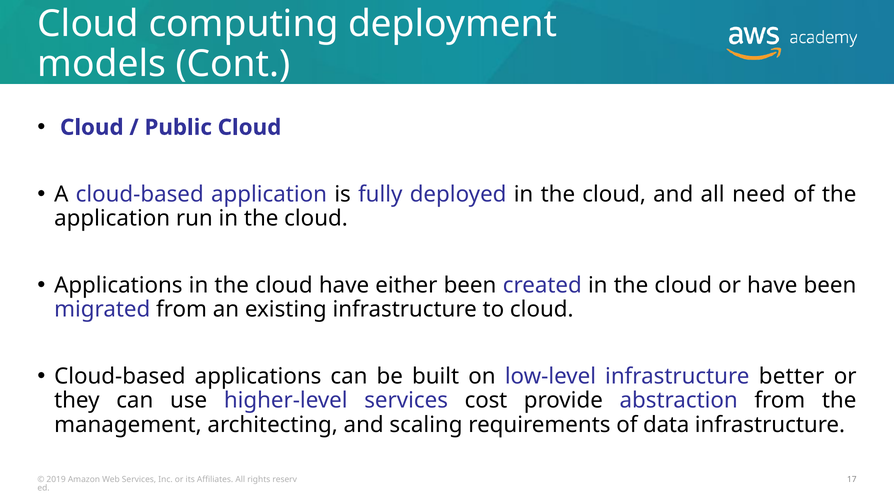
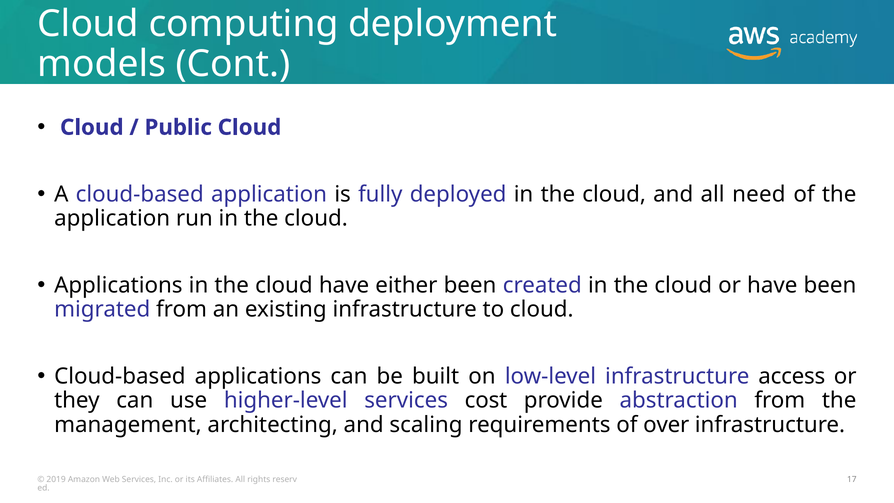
better: better -> access (792, 376)
data: data -> over (666, 425)
